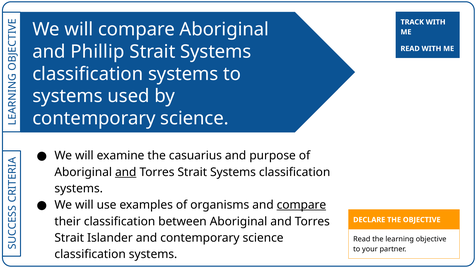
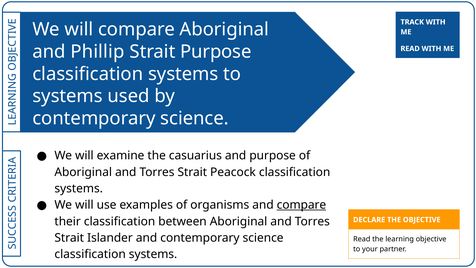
Systems: Systems -> Purpose (216, 52)
and underline: present -> none (126, 172)
Torres Strait Systems: Systems -> Peacock (233, 172)
